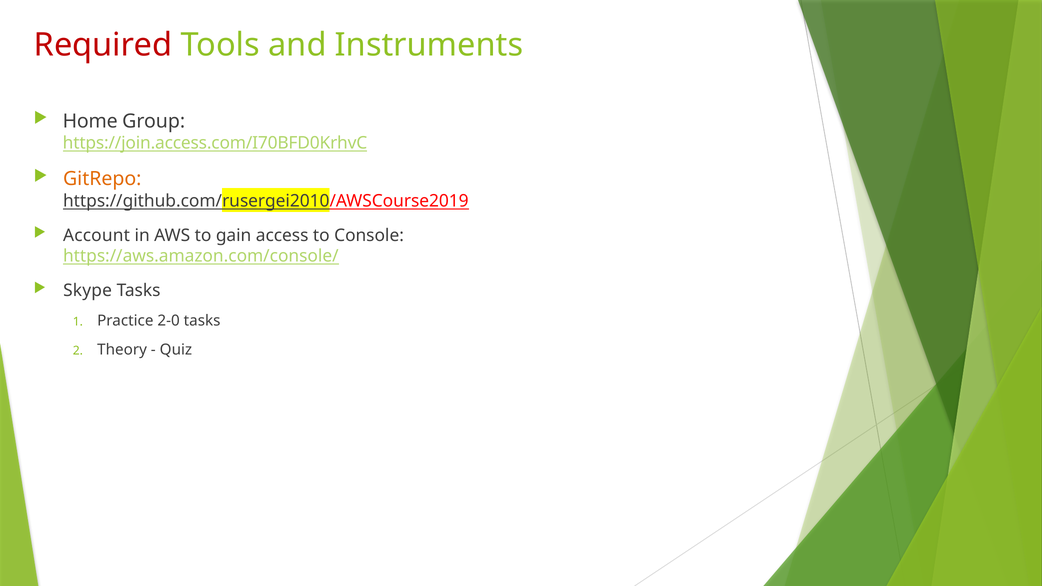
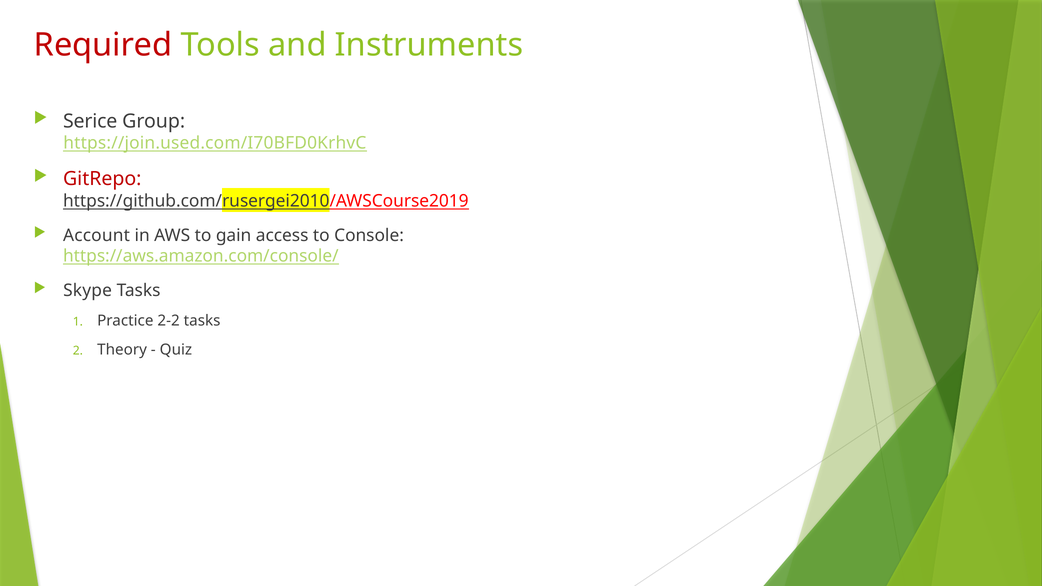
Home: Home -> Serice (90, 121)
https://join.access.com/I70BFD0KrhvC: https://join.access.com/I70BFD0KrhvC -> https://join.used.com/I70BFD0KrhvC (215, 143)
GitRepo colour: orange -> red (102, 179)
2-0: 2-0 -> 2-2 (169, 321)
